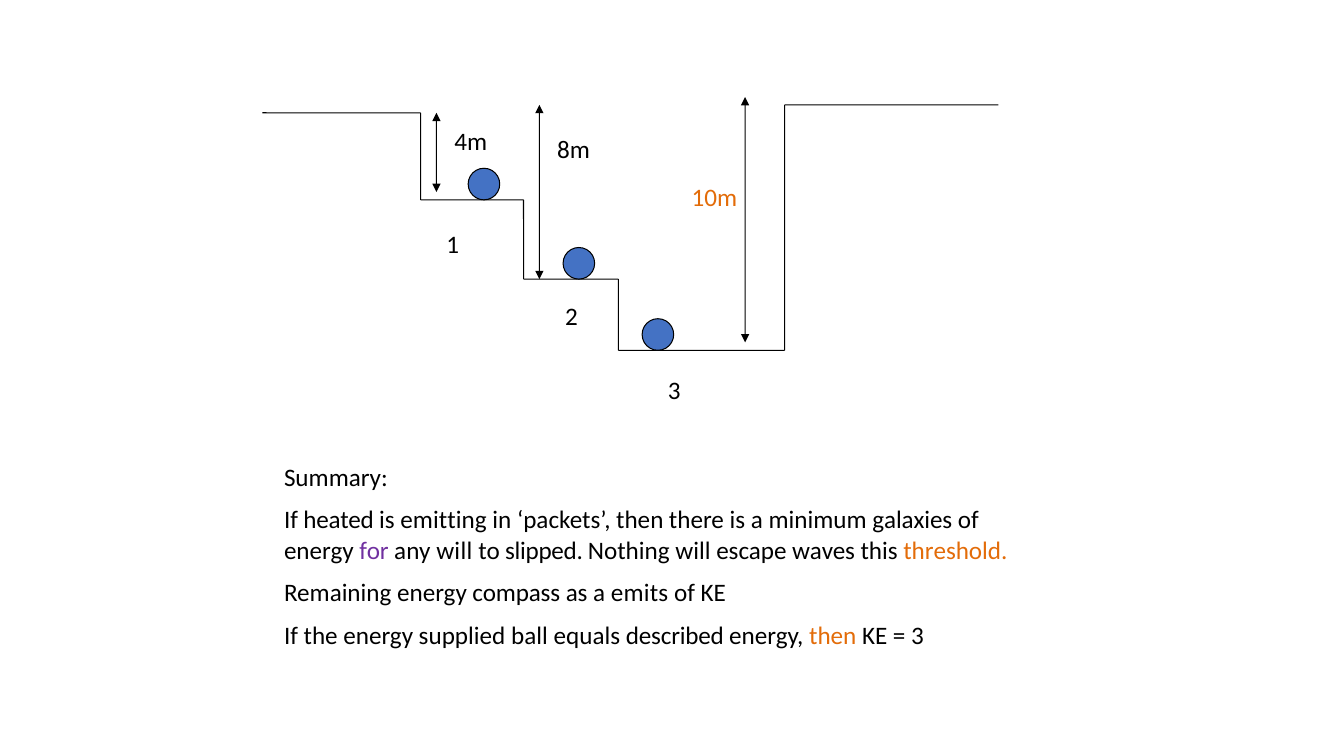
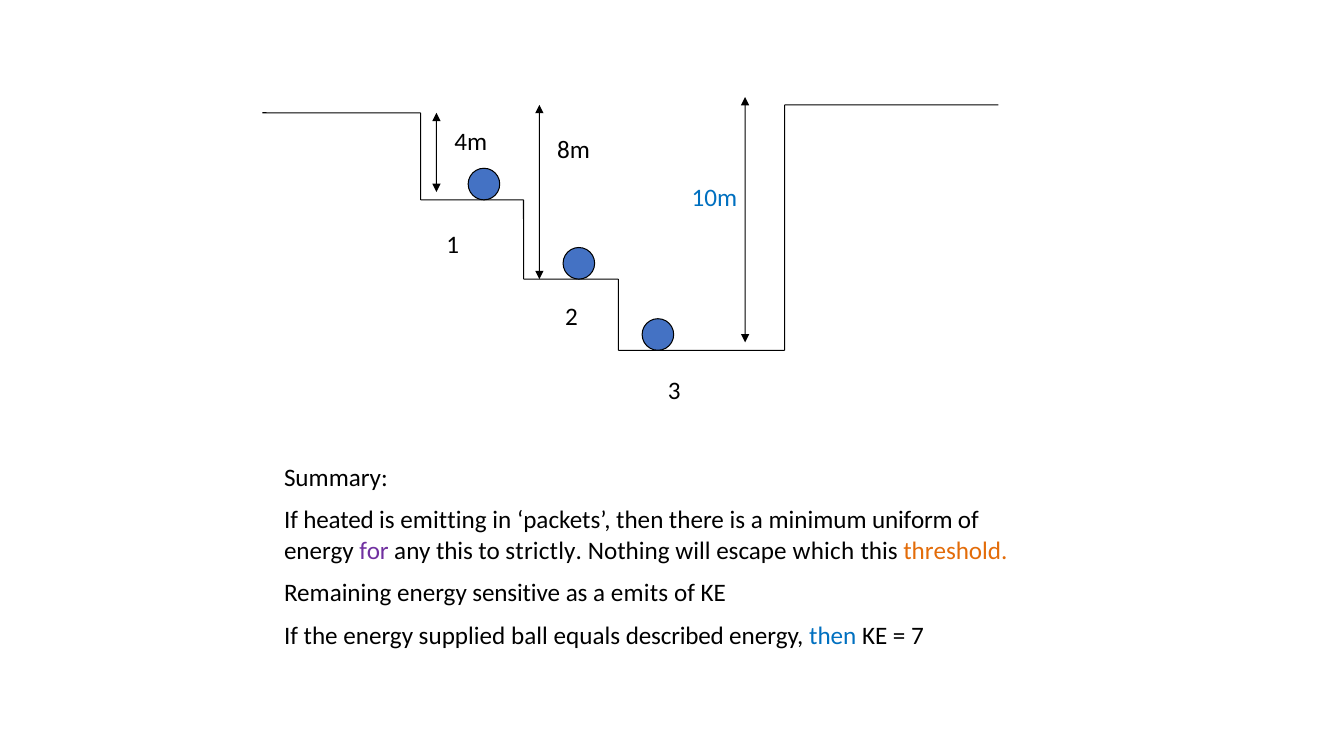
10m colour: orange -> blue (714, 198)
galaxies: galaxies -> uniform (912, 520)
any will: will -> this (454, 551)
slipped: slipped -> strictly (544, 551)
waves: waves -> which (823, 551)
compass: compass -> sensitive (516, 593)
then colour: orange -> blue (833, 636)
3: 3 -> 7 (918, 636)
